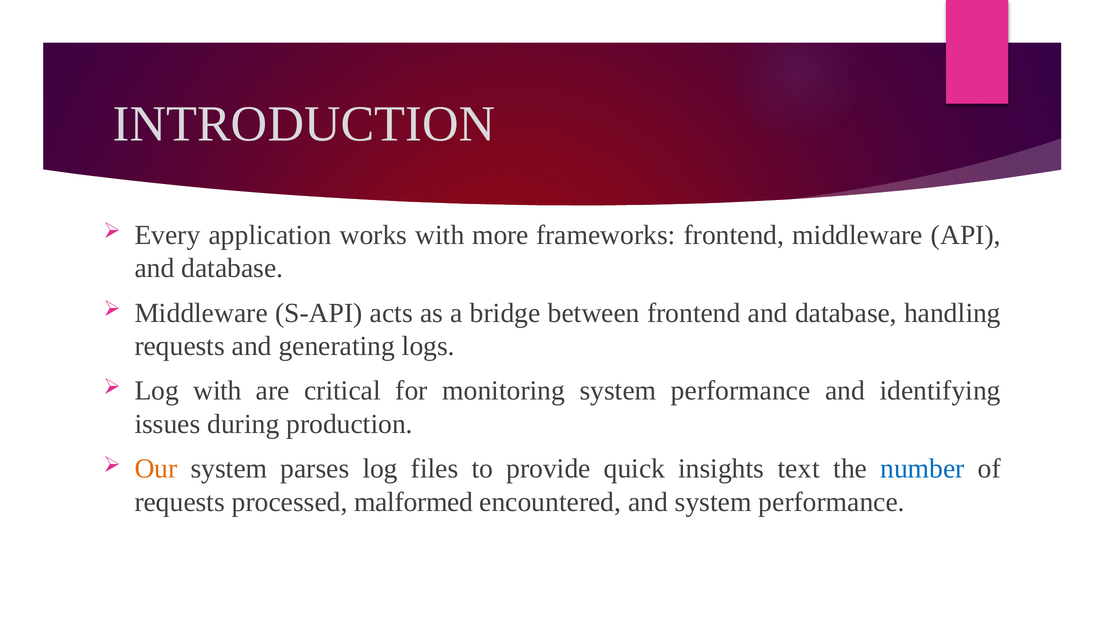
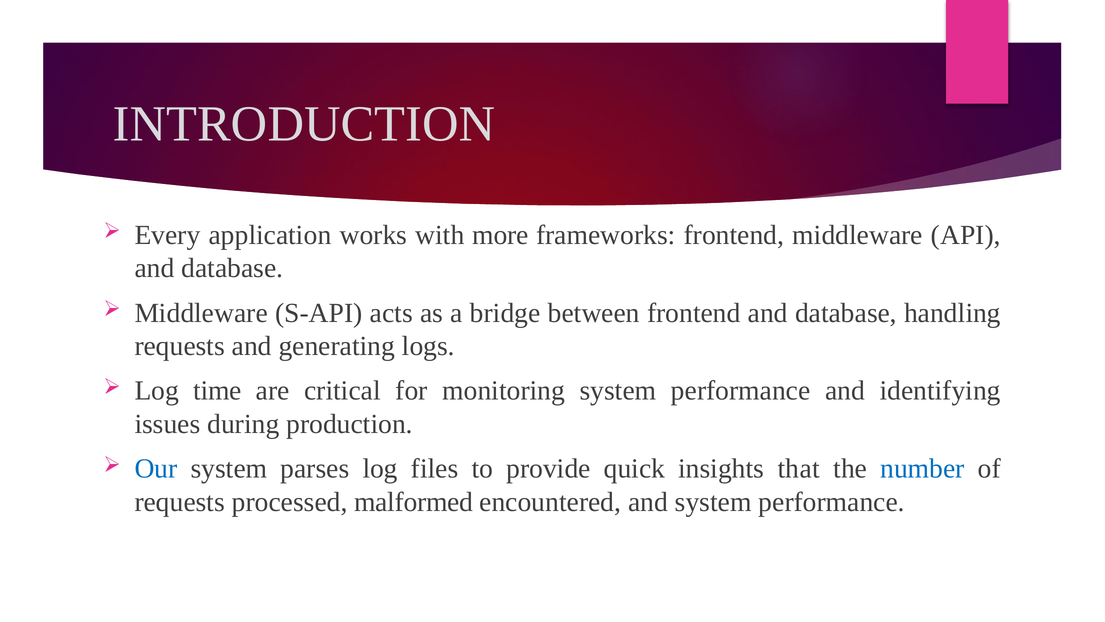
Log with: with -> time (218, 391)
Our colour: orange -> blue (156, 468)
text: text -> that (799, 468)
